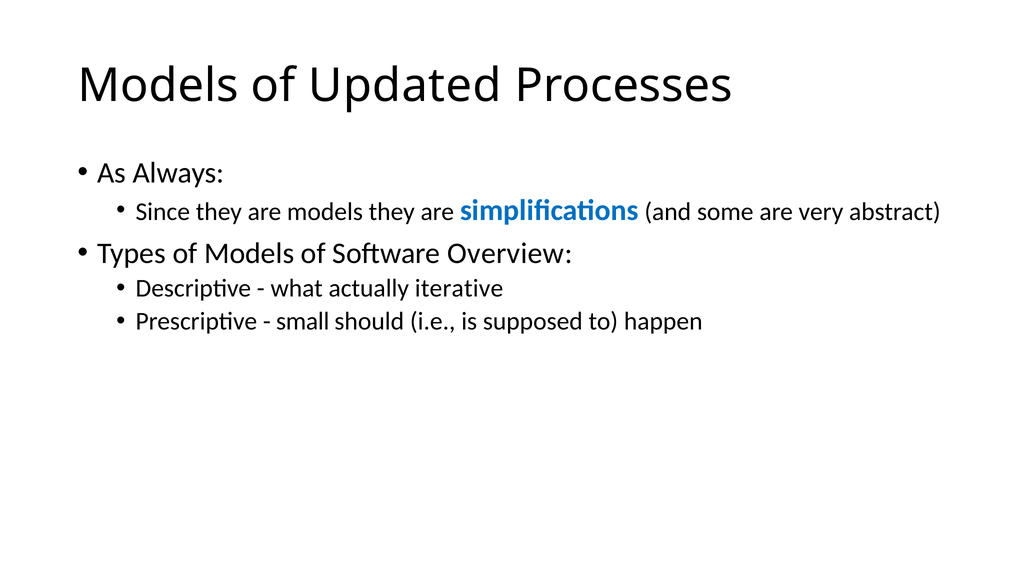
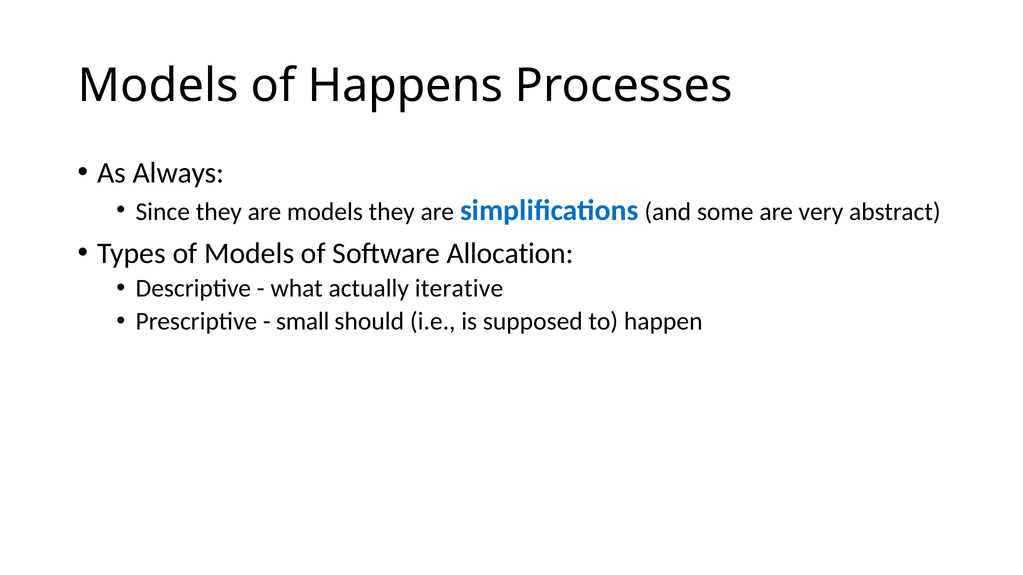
Updated: Updated -> Happens (405, 86)
Overview: Overview -> Allocation (510, 253)
